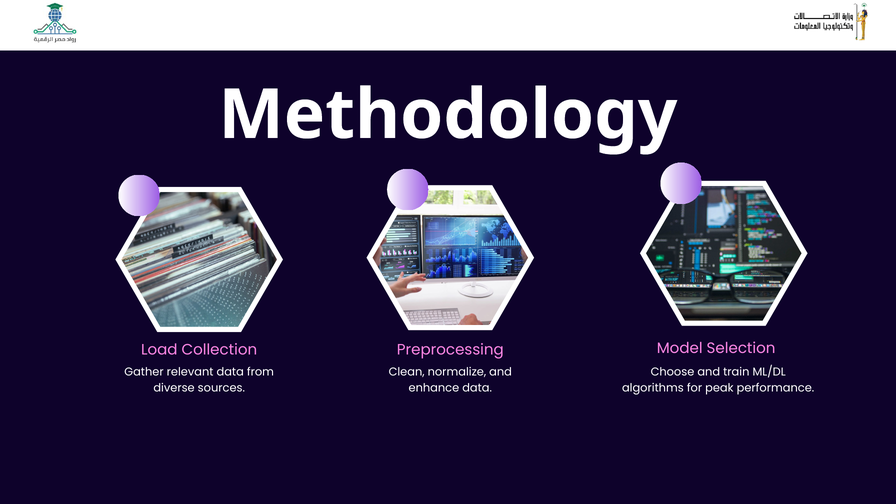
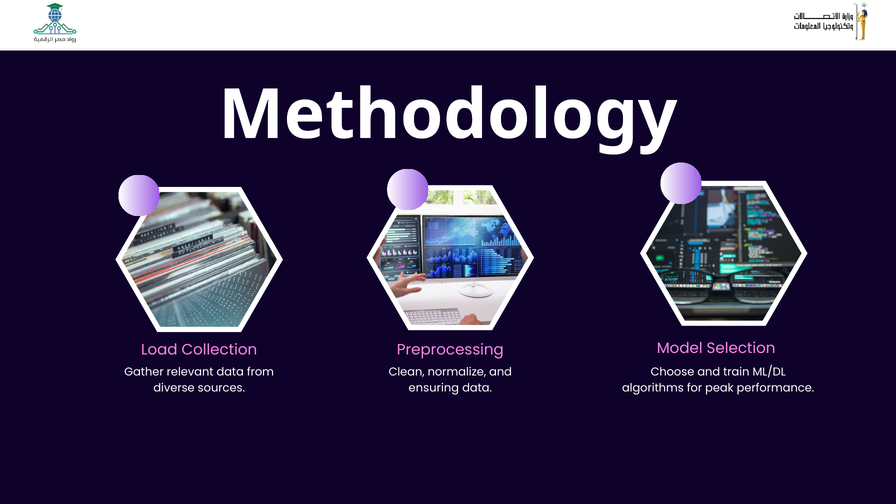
enhance: enhance -> ensuring (434, 388)
